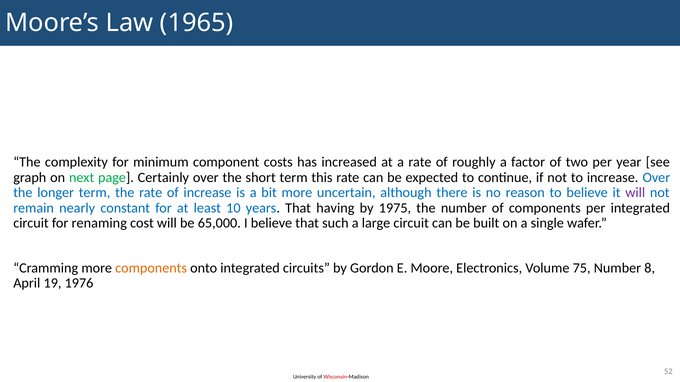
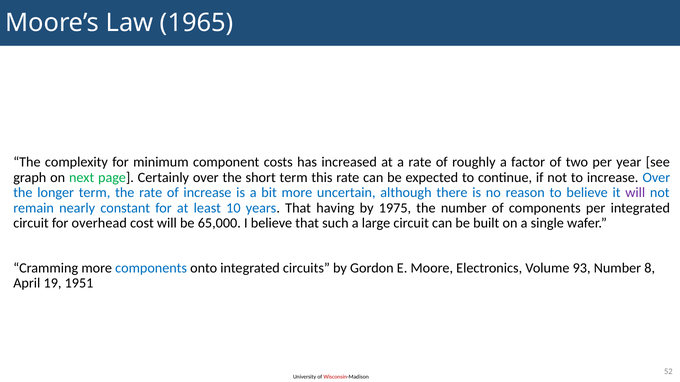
renaming: renaming -> overhead (99, 224)
components colour: orange -> blue (151, 268)
75: 75 -> 93 (582, 268)
1976: 1976 -> 1951 (79, 284)
